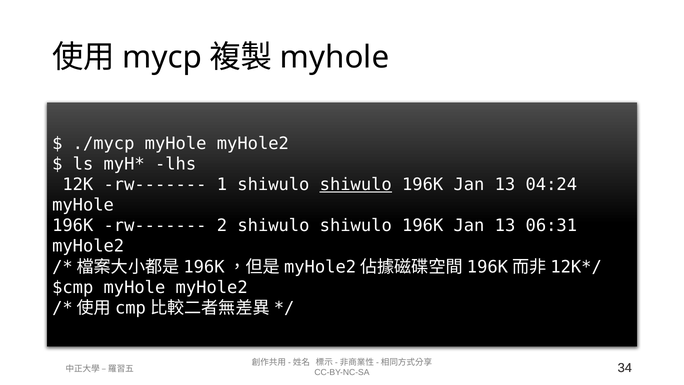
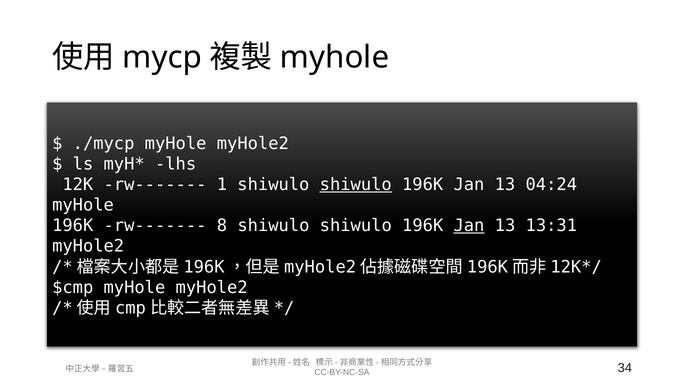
2: 2 -> 8 (222, 226)
Jan underline: none -> present (469, 226)
06:31: 06:31 -> 13:31 (551, 226)
